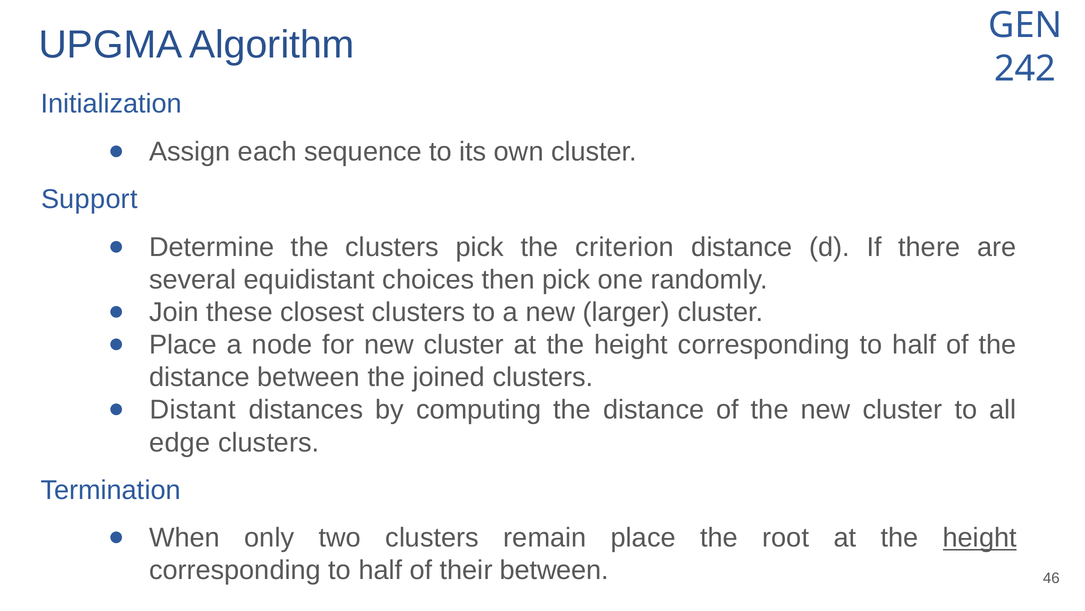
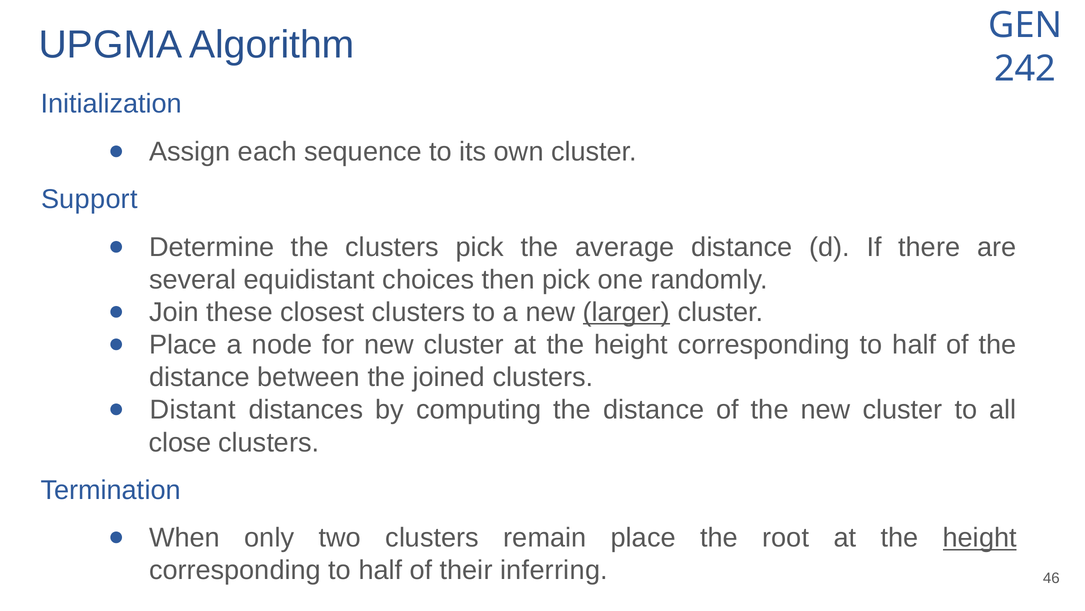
criterion: criterion -> average (625, 247)
larger underline: none -> present (626, 312)
edge: edge -> close (180, 442)
their between: between -> inferring (554, 570)
